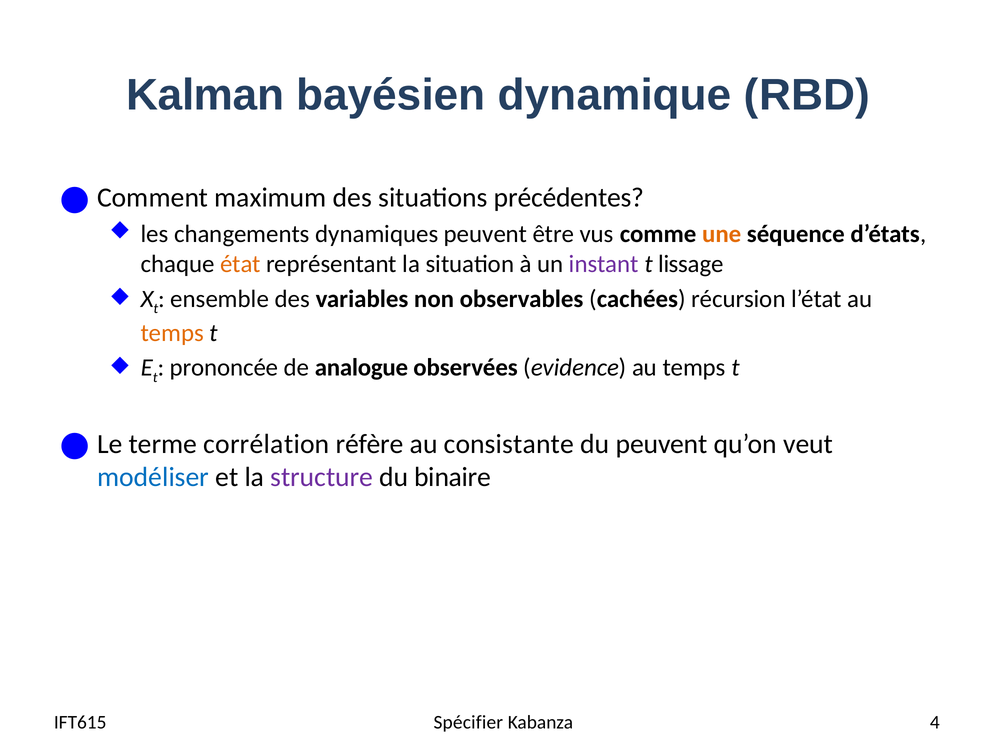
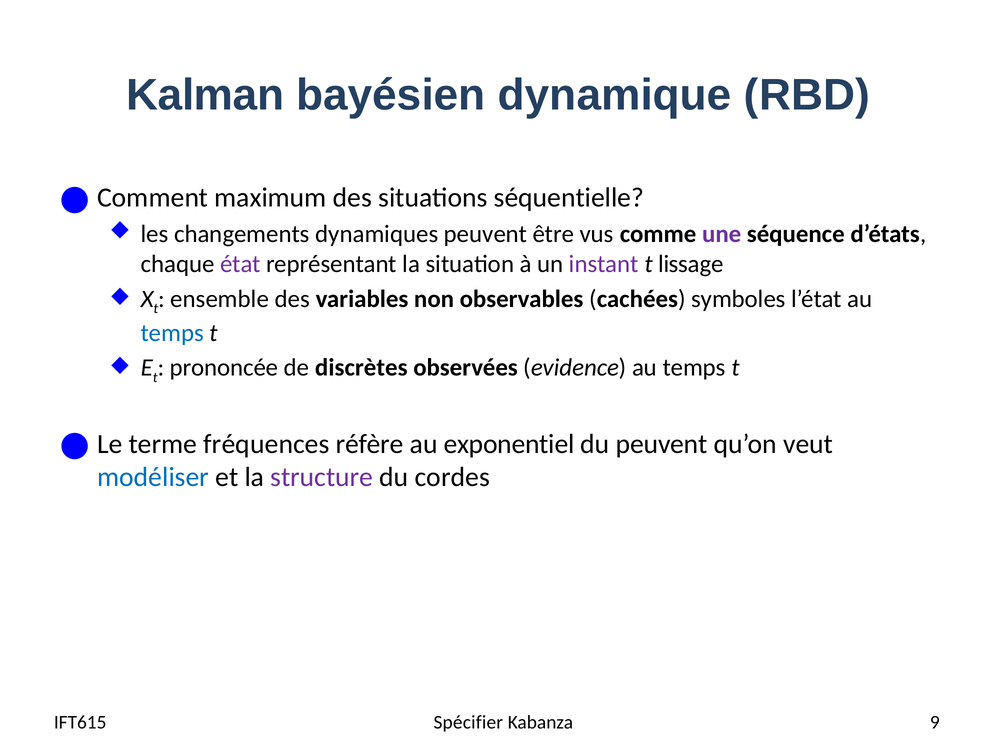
précédentes: précédentes -> séquentielle (569, 198)
une colour: orange -> purple (722, 234)
état colour: orange -> purple (240, 264)
récursion: récursion -> symboles (738, 299)
temps colour: orange -> blue (172, 333)
analogue: analogue -> discrètes (361, 368)
corrélation: corrélation -> fréquences (266, 444)
consistante: consistante -> exponentiel (509, 444)
binaire: binaire -> cordes (452, 477)
4: 4 -> 9 (935, 722)
